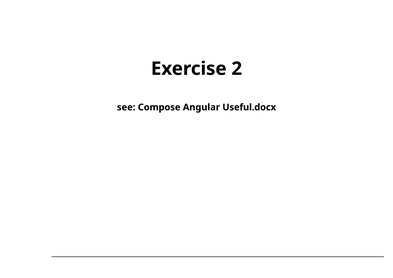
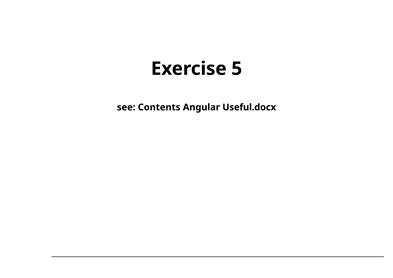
2: 2 -> 5 (237, 69)
Compose: Compose -> Contents (159, 107)
